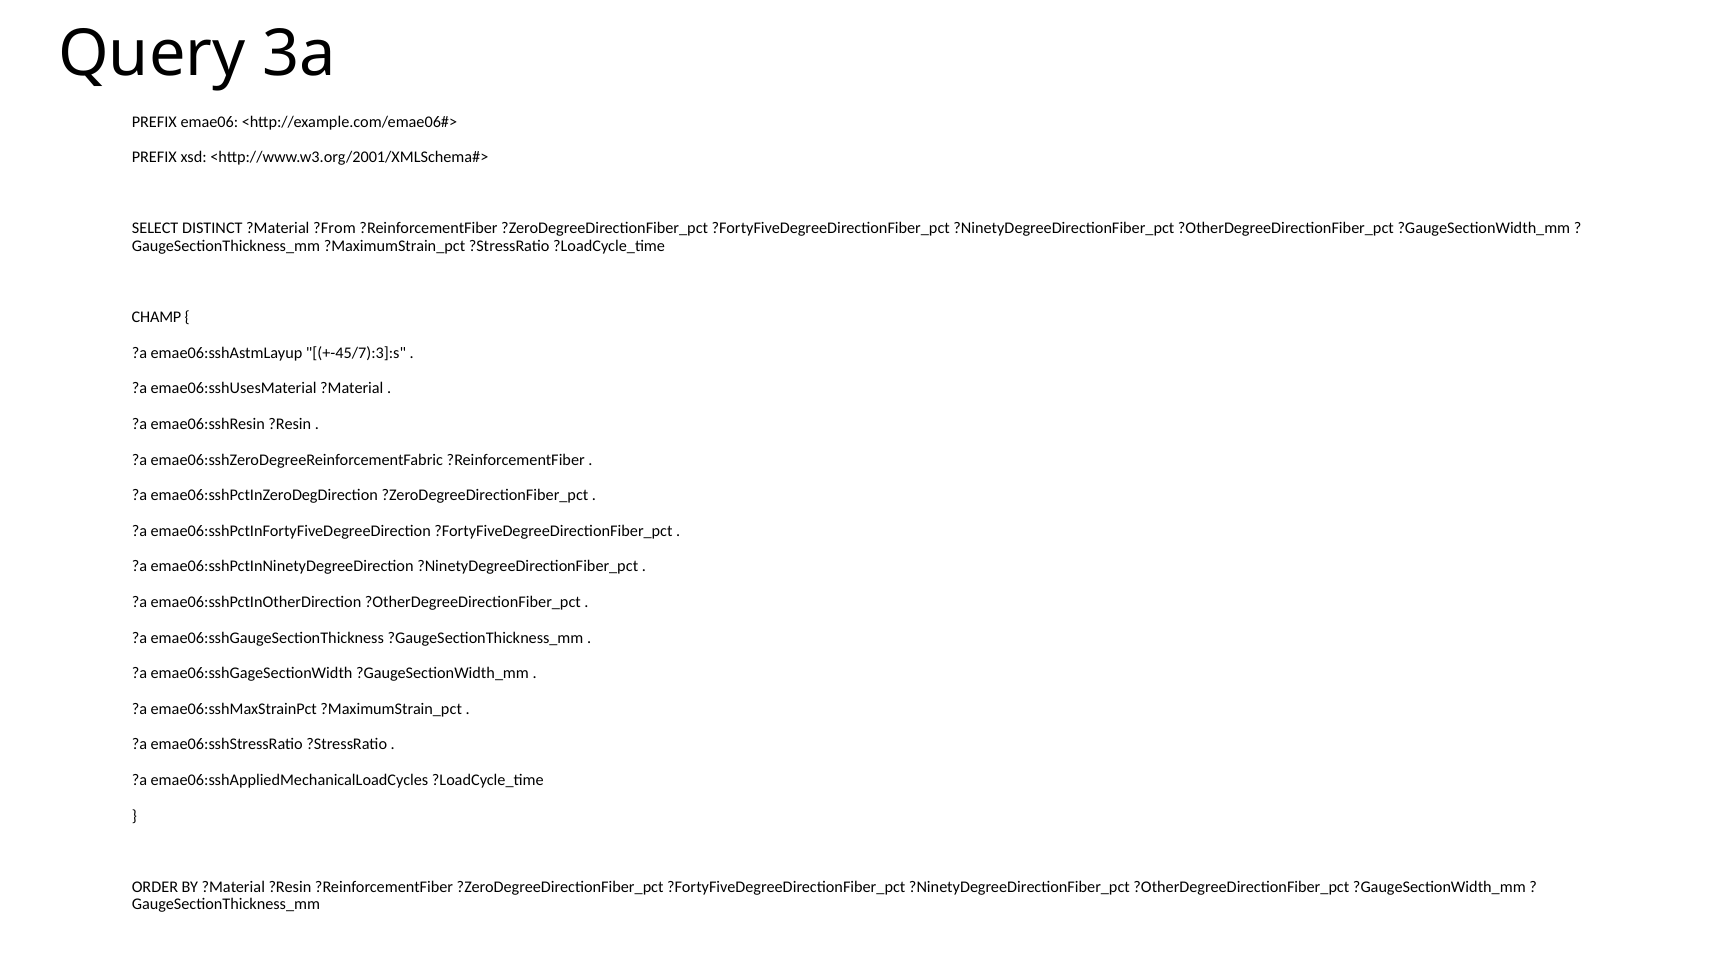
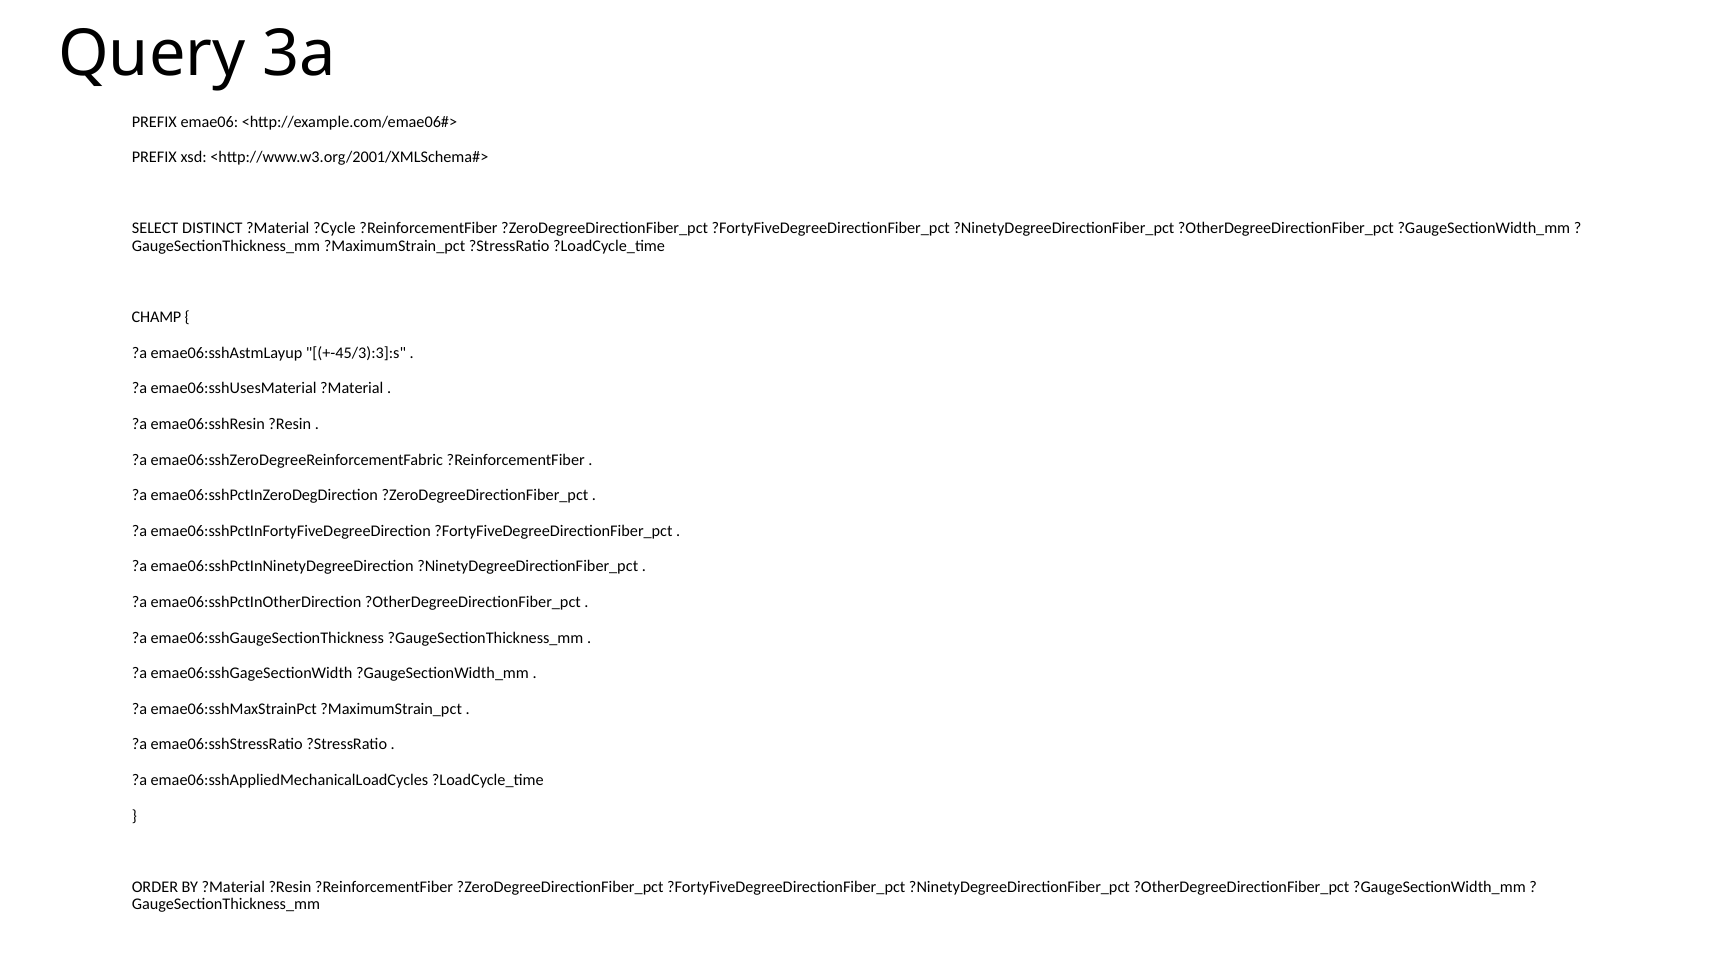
?From: ?From -> ?Cycle (334, 229)
+-45/7):3]:s: +-45/7):3]:s -> +-45/3):3]:s (356, 353)
